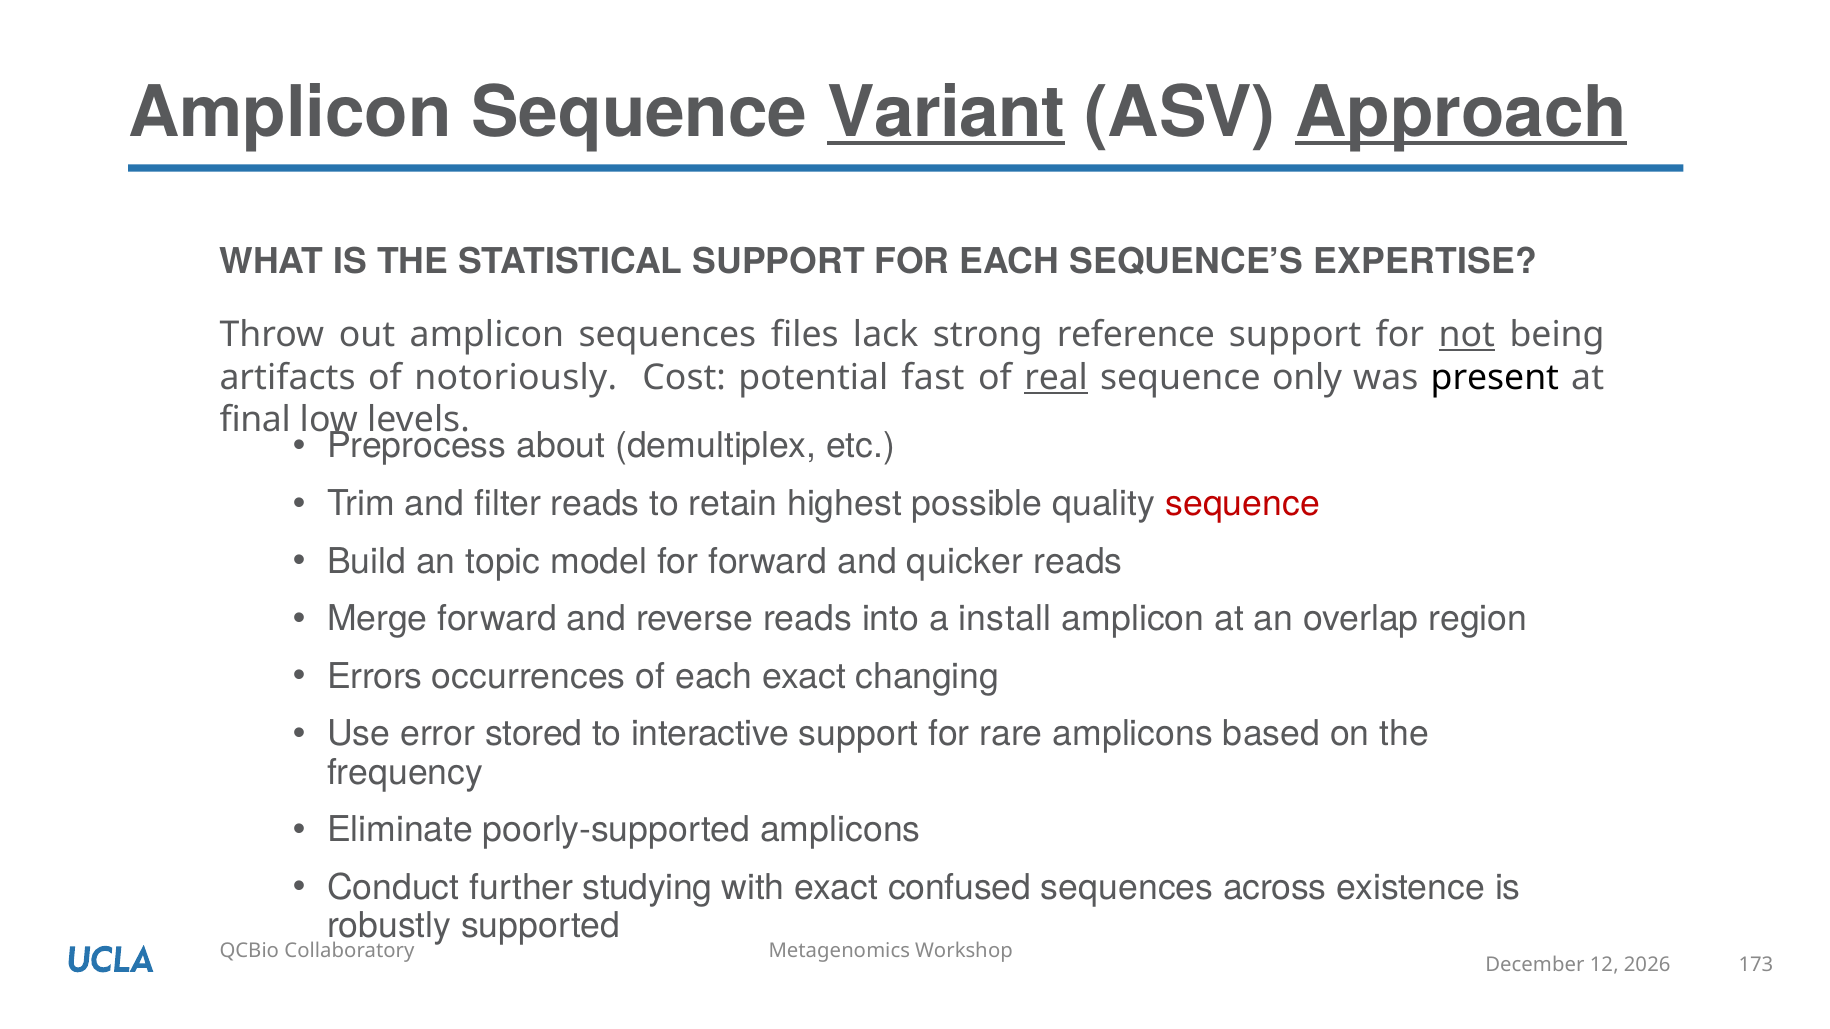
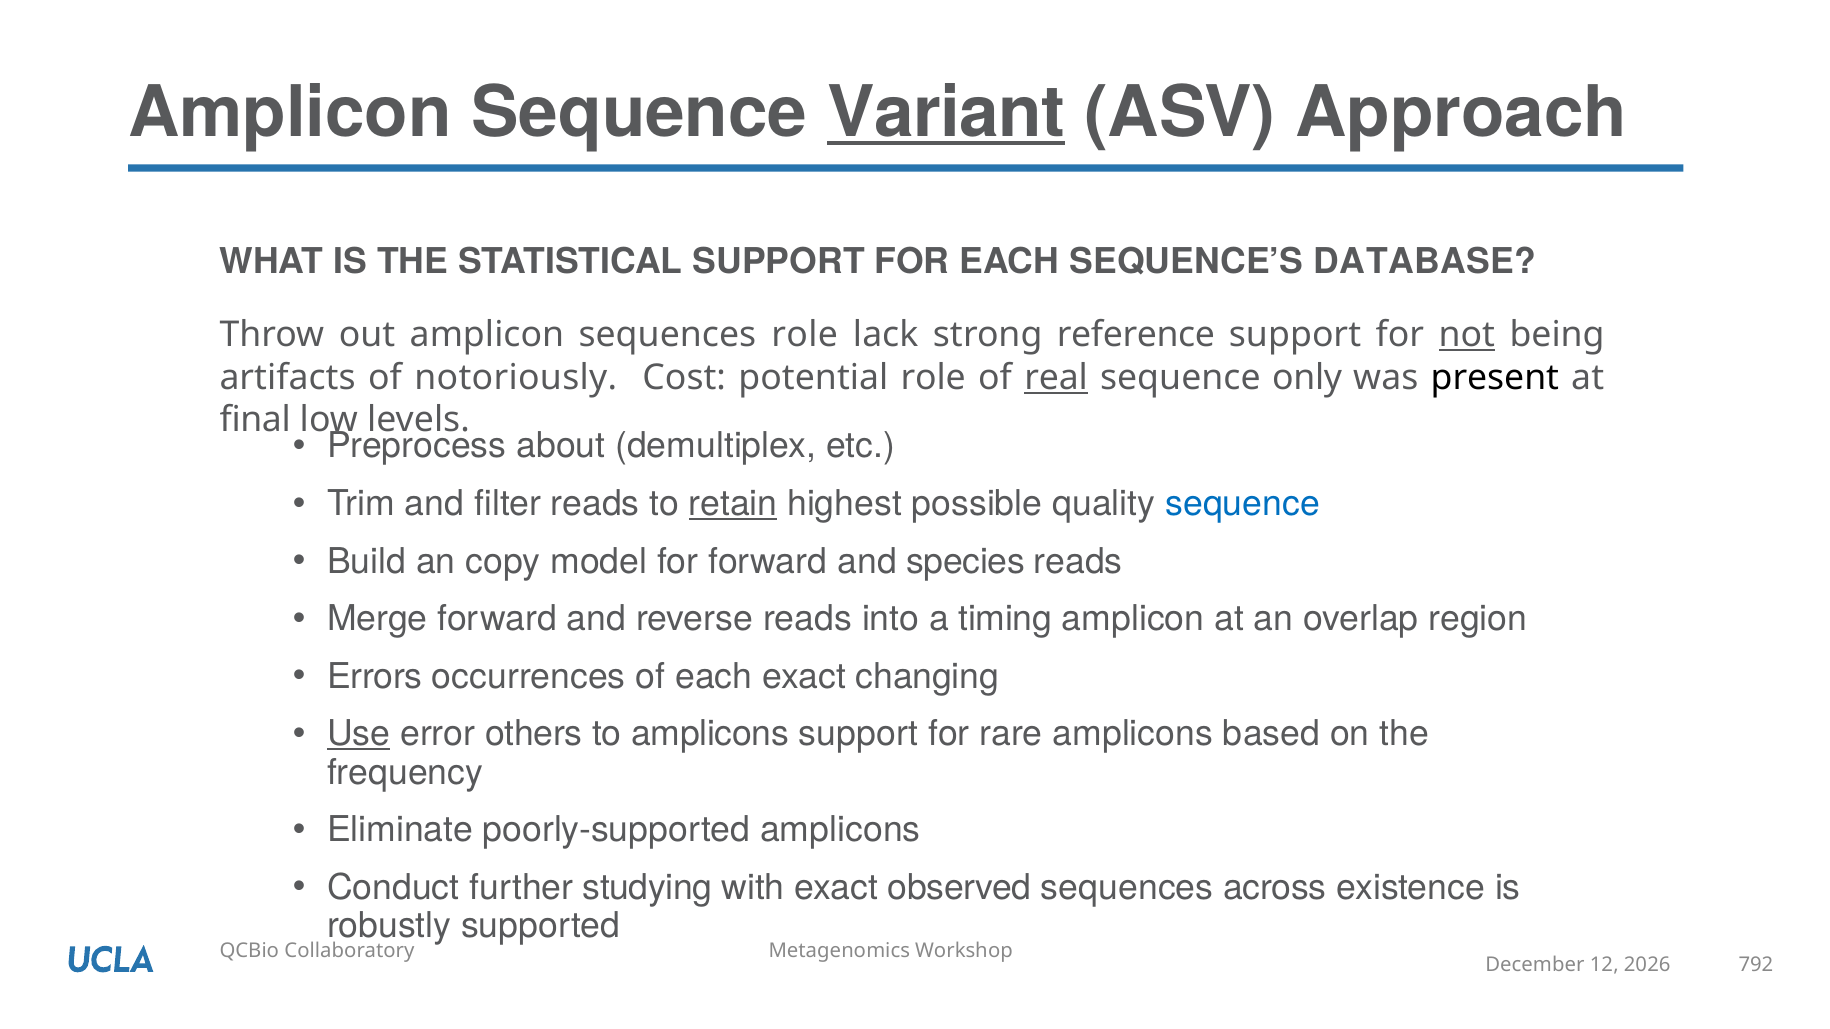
Approach underline: present -> none (1461, 113)
EXPERTISE: EXPERTISE -> DATABASE (1425, 262)
sequences files: files -> role (805, 335)
potential fast: fast -> role (933, 378)
retain underline: none -> present (733, 504)
sequence colour: red -> blue (1243, 504)
topic: topic -> copy (503, 562)
quicker: quicker -> species (966, 562)
install: install -> timing (1005, 619)
Use underline: none -> present (359, 734)
stored: stored -> others (534, 734)
to interactive: interactive -> amplicons (710, 734)
confused: confused -> observed (960, 888)
173: 173 -> 792 (1756, 965)
